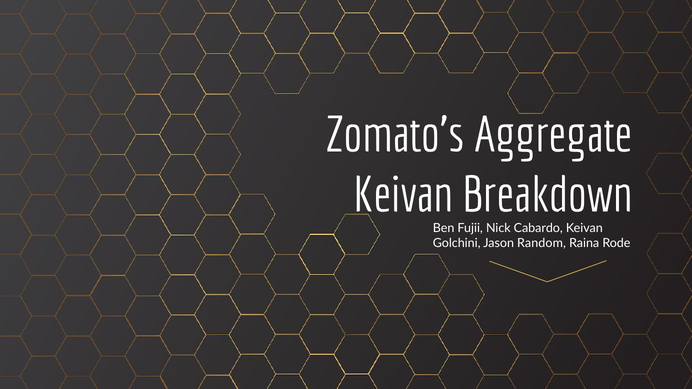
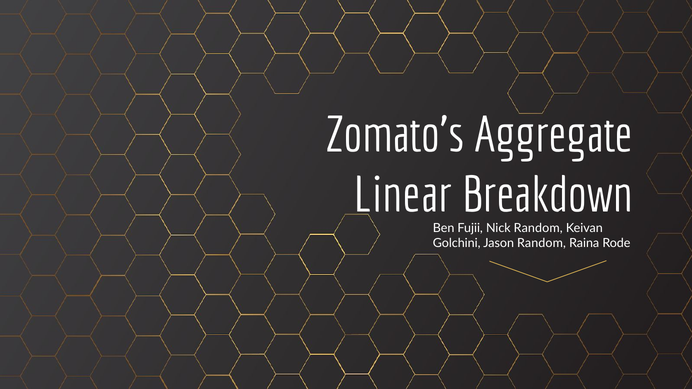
Keivan: Keivan -> Linear (403, 196)
Nick Cabardo: Cabardo -> Random (538, 228)
